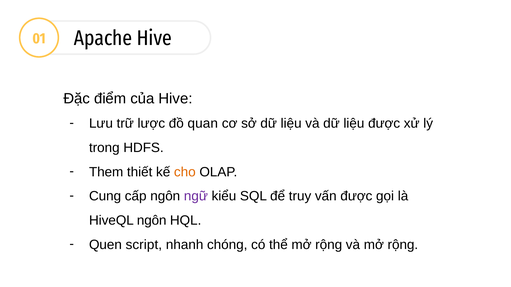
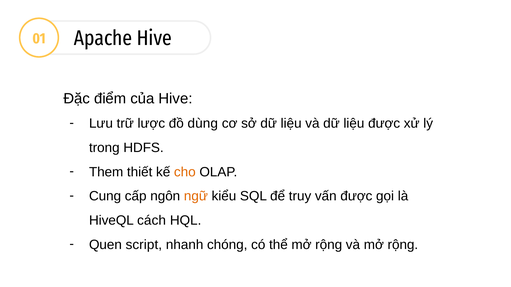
quan: quan -> dùng (203, 124)
ngữ colour: purple -> orange (196, 196)
HiveQL ngôn: ngôn -> cách (152, 221)
